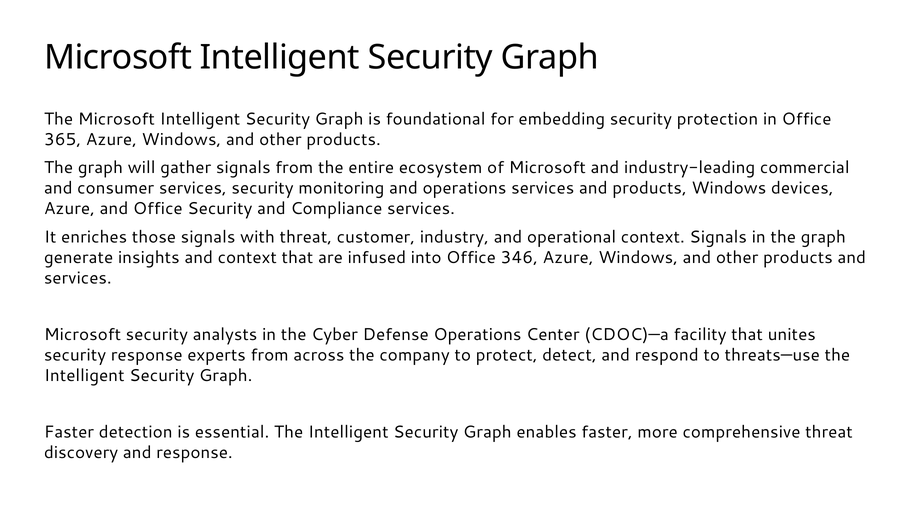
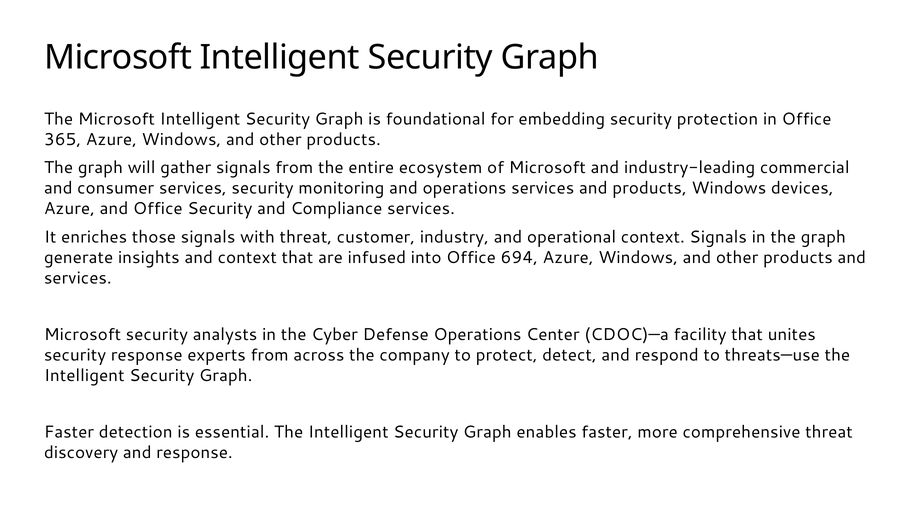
346: 346 -> 694 (519, 257)
